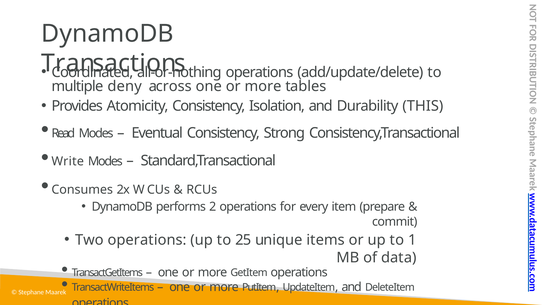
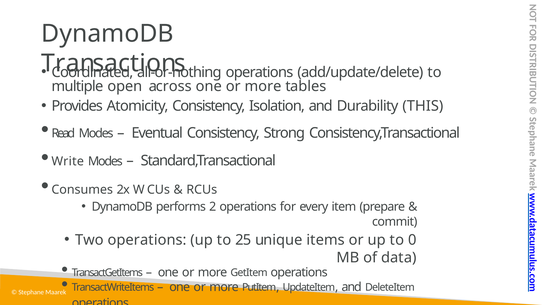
deny: deny -> open (125, 86)
1: 1 -> 0 (412, 240)
